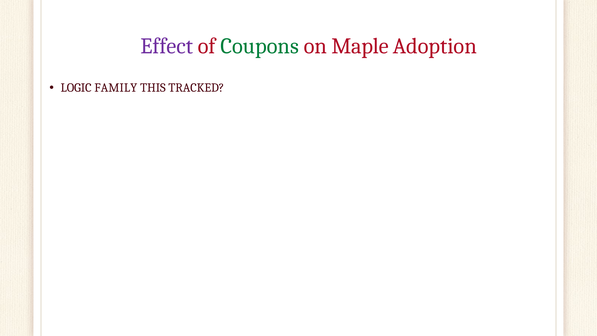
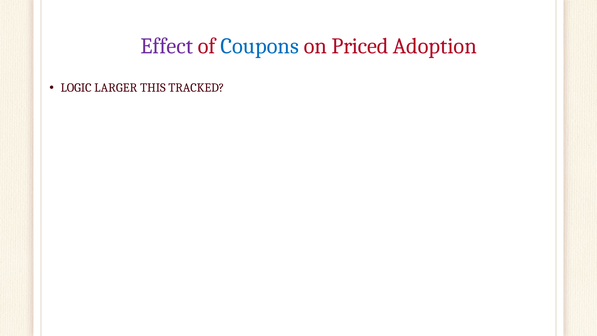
Coupons colour: green -> blue (260, 46)
Maple: Maple -> Priced (360, 46)
FAMILY: FAMILY -> LARGER (116, 88)
